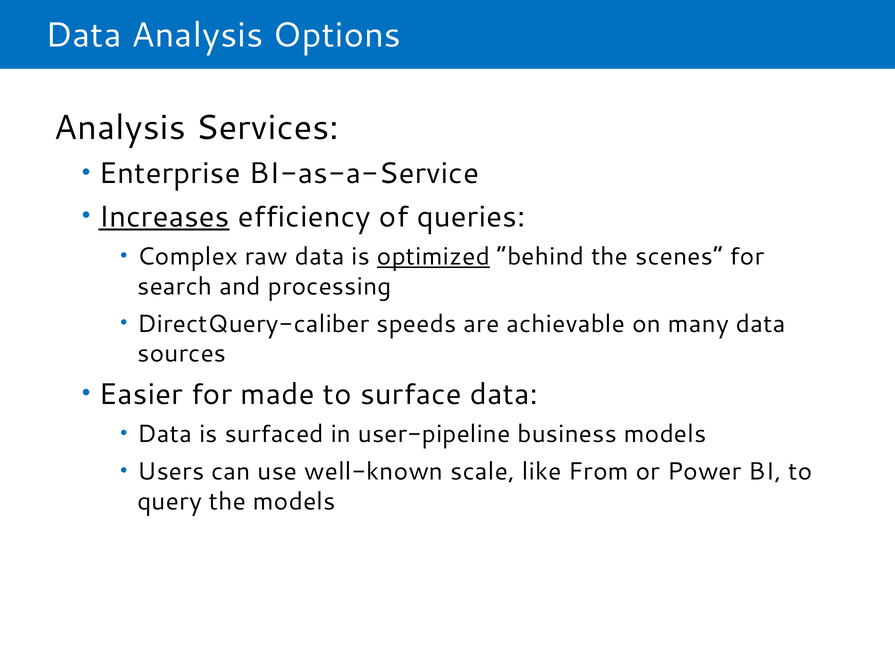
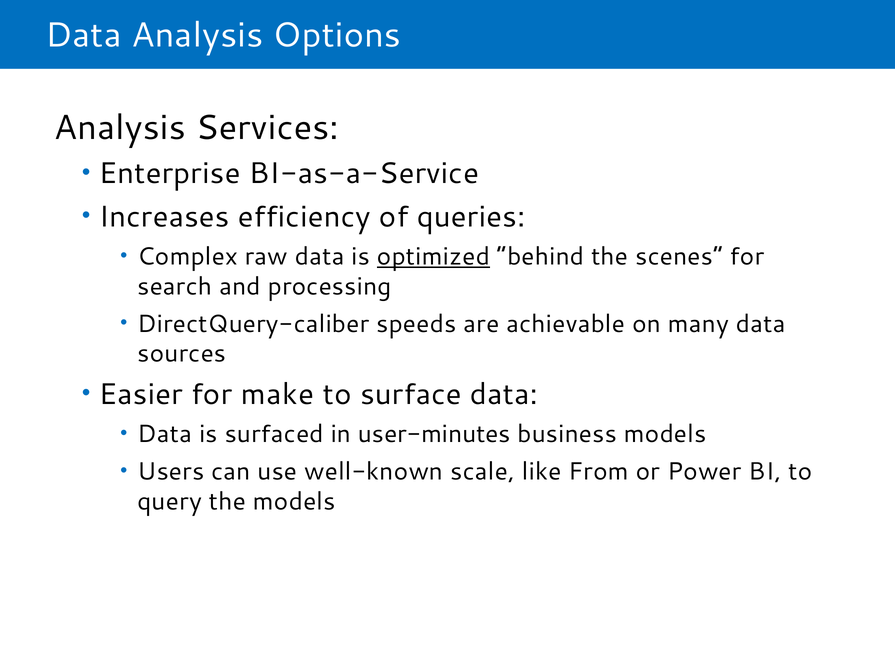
Increases underline: present -> none (164, 217)
made: made -> make (277, 394)
user-pipeline: user-pipeline -> user-minutes (434, 434)
